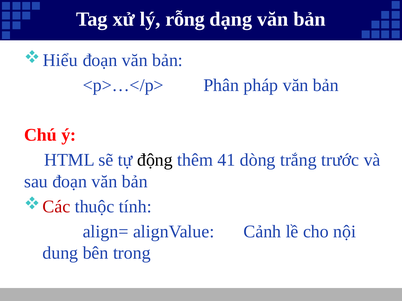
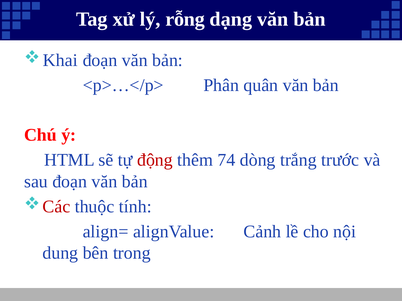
Hiểu: Hiểu -> Khai (60, 60)
pháp: pháp -> quân (261, 85)
động colour: black -> red (155, 160)
41: 41 -> 74 (226, 160)
